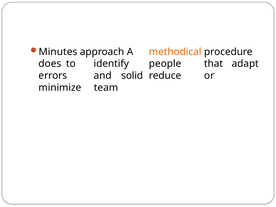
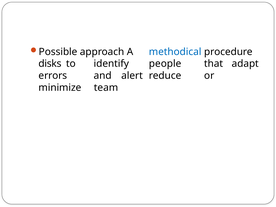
Minutes: Minutes -> Possible (58, 52)
methodical colour: orange -> blue (175, 52)
does: does -> disks (50, 64)
solid: solid -> alert (132, 76)
